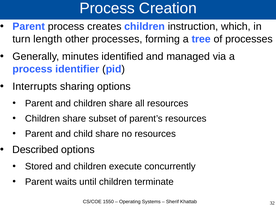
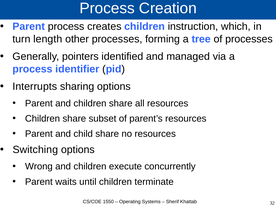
minutes: minutes -> pointers (80, 57)
Described: Described -> Switching (35, 150)
Stored: Stored -> Wrong (39, 166)
